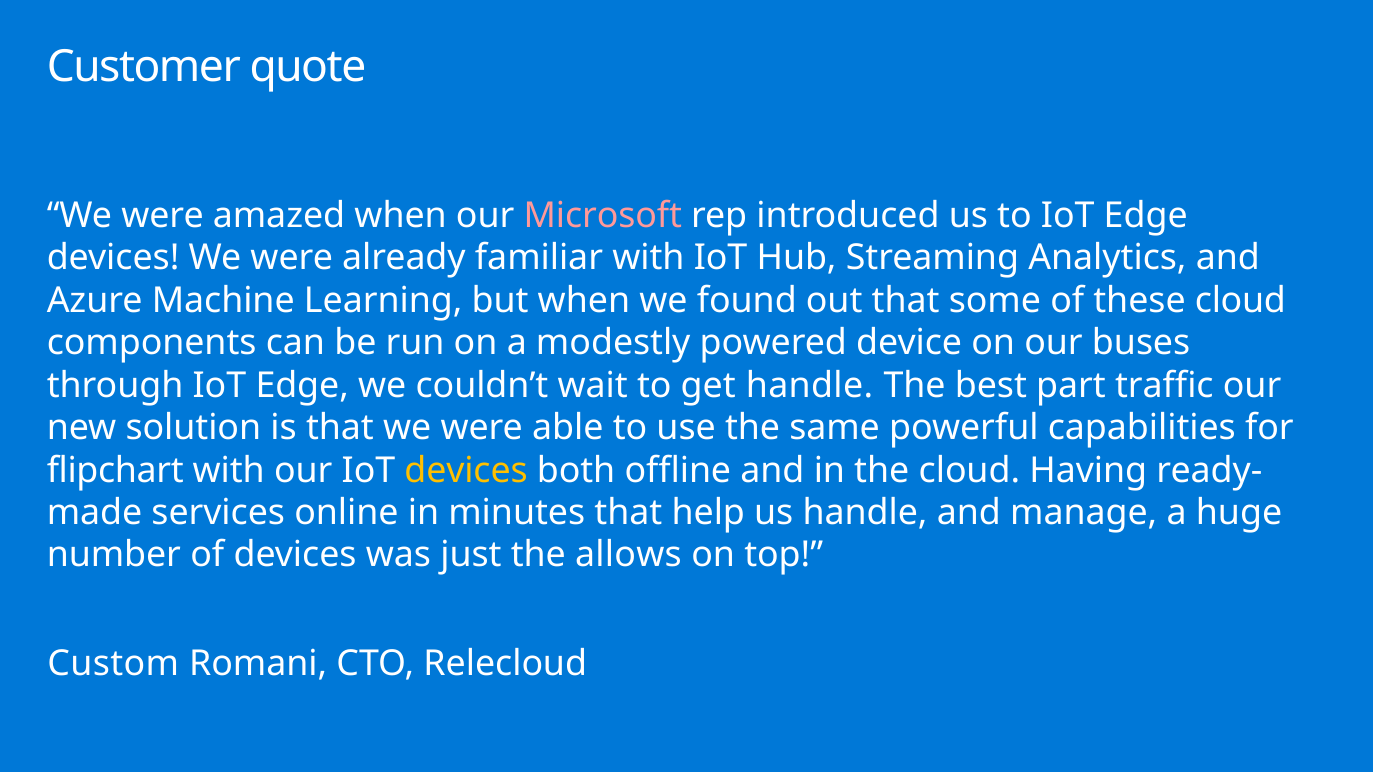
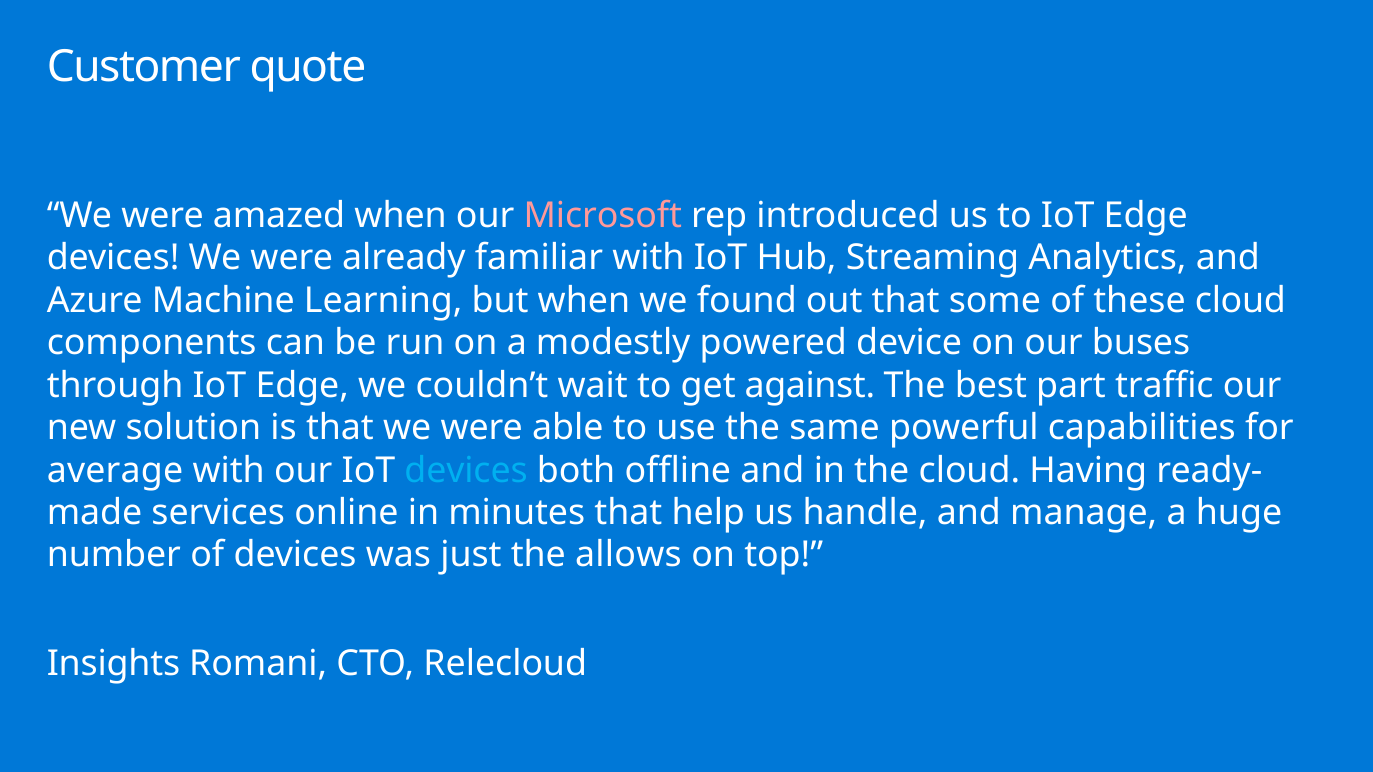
get handle: handle -> against (810, 386)
flipchart: flipchart -> average (115, 471)
devices colour: yellow -> light blue (466, 471)
Custom: Custom -> Insights (113, 664)
